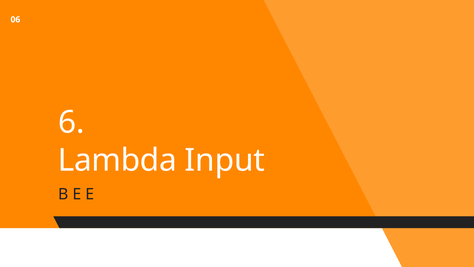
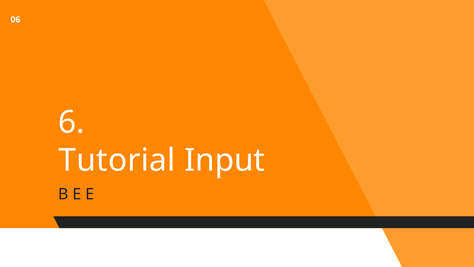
Lambda: Lambda -> Tutorial (117, 160)
